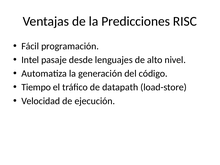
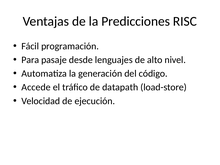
Intel: Intel -> Para (30, 60)
Tiempo: Tiempo -> Accede (36, 87)
